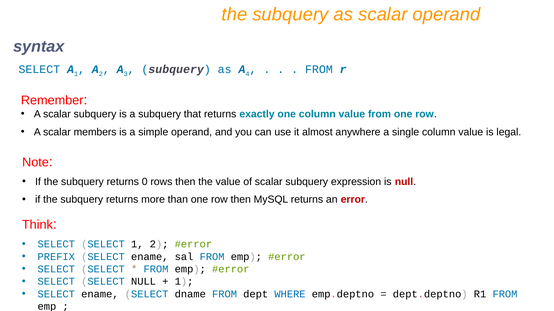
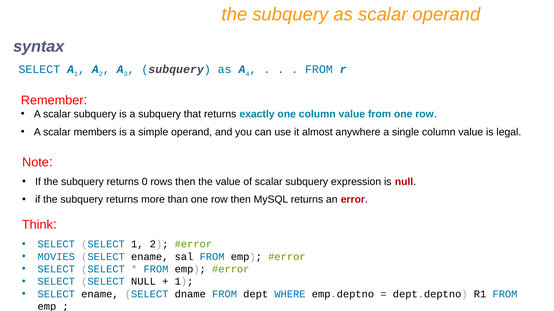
PREFIX: PREFIX -> MOVIES (56, 257)
